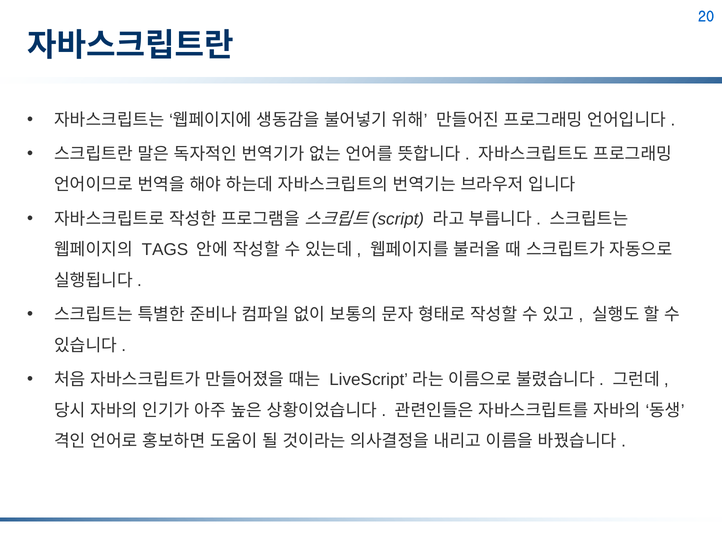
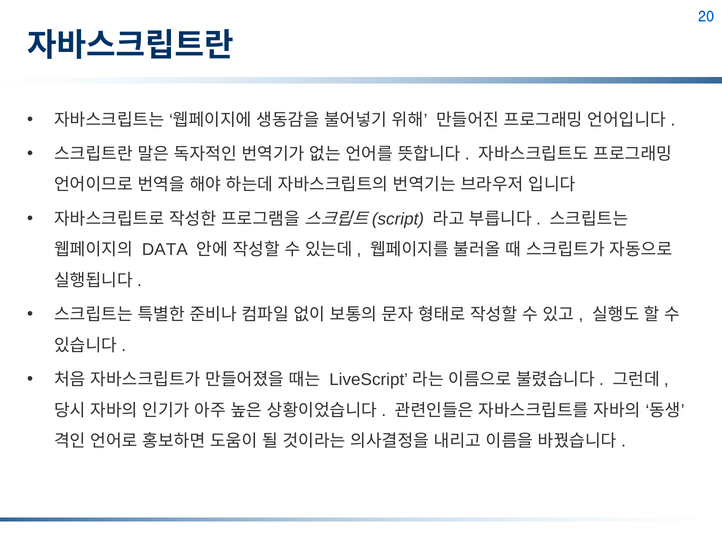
TAGS: TAGS -> DATA (165, 250)
